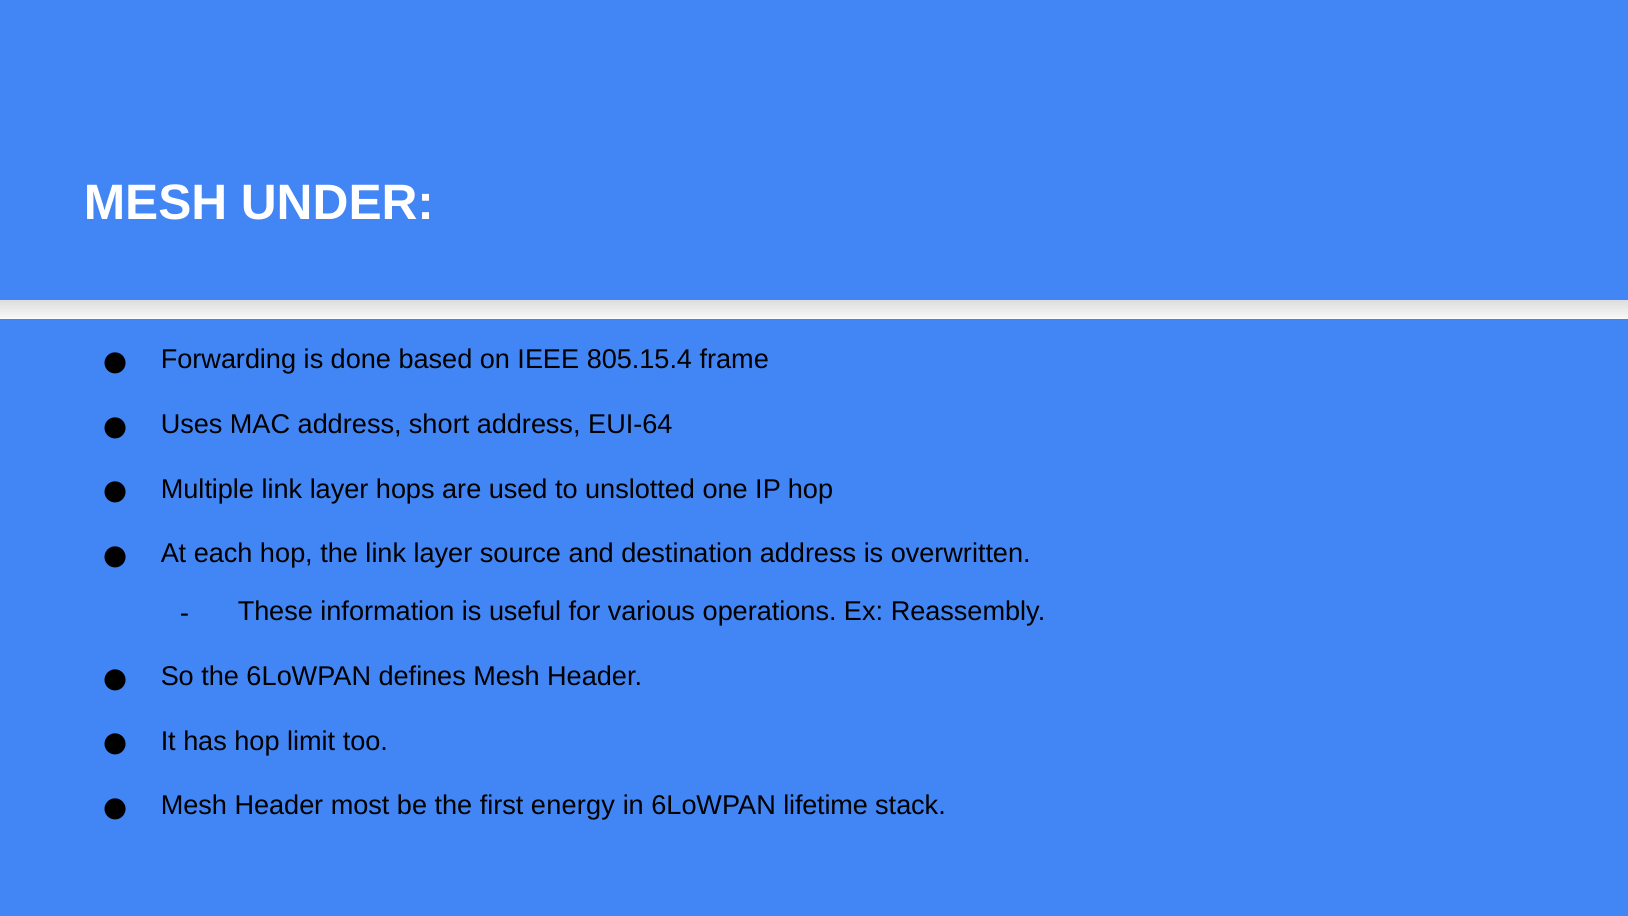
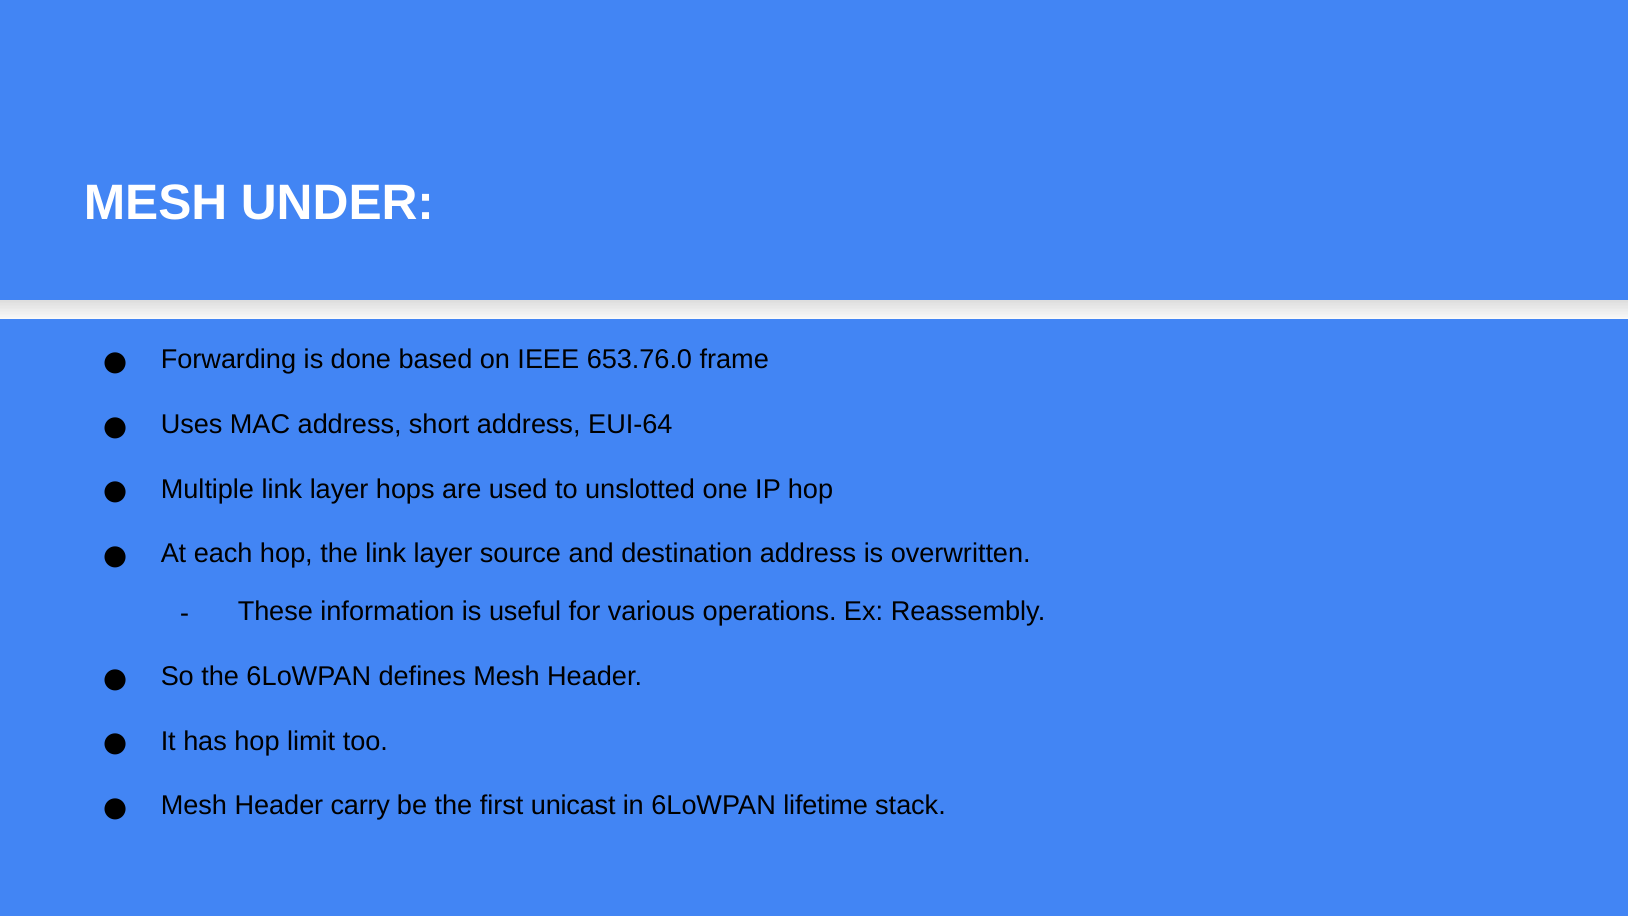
805.15.4: 805.15.4 -> 653.76.0 (639, 360)
most: most -> carry (360, 806)
energy: energy -> unicast (573, 806)
